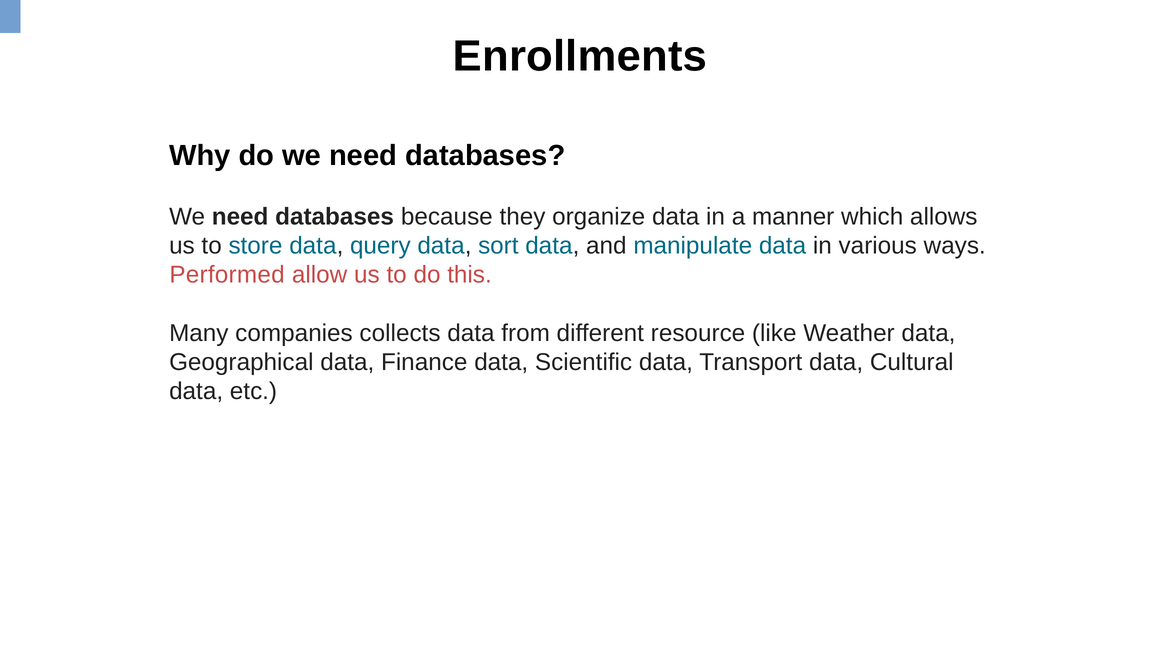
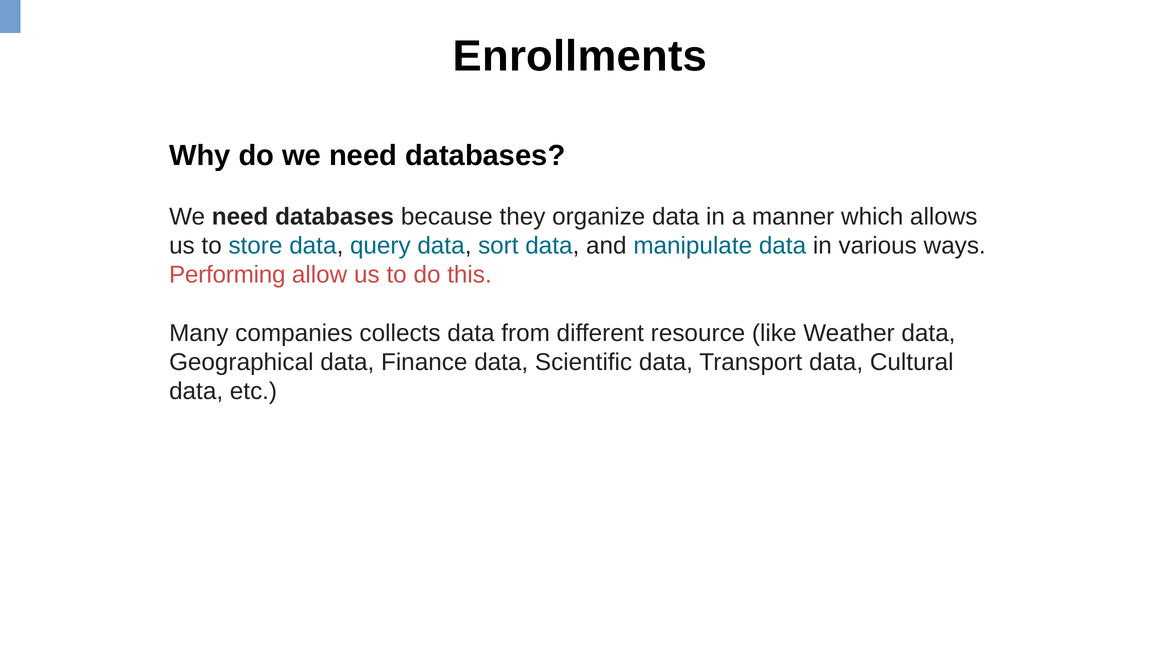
Performed: Performed -> Performing (227, 275)
